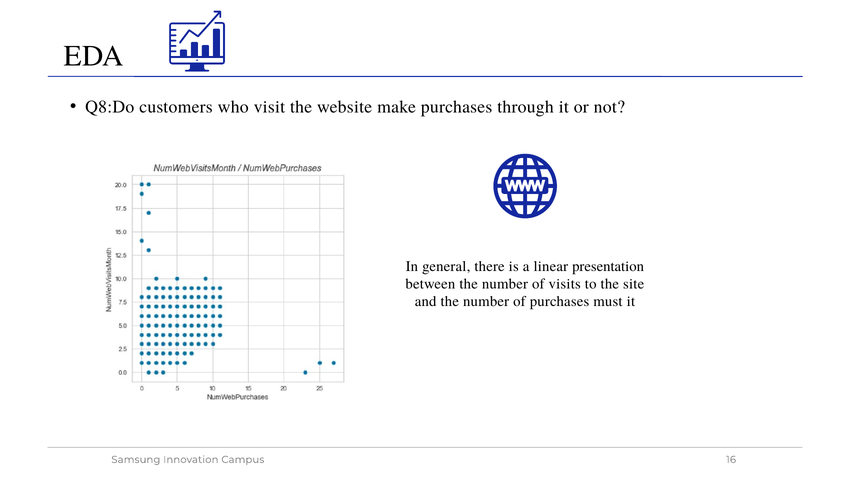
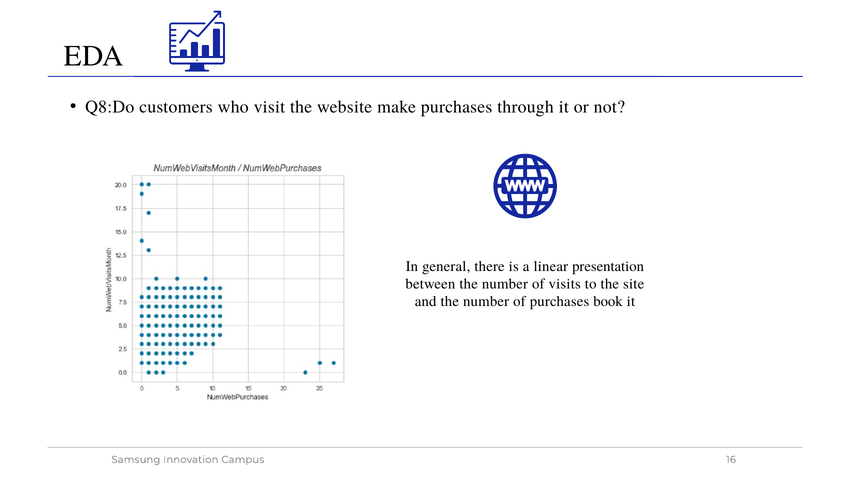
must: must -> book (608, 302)
